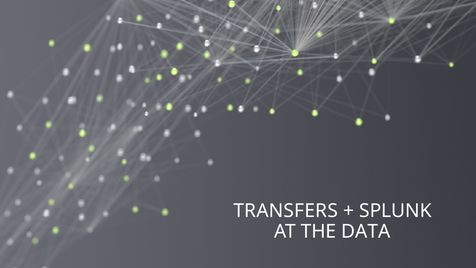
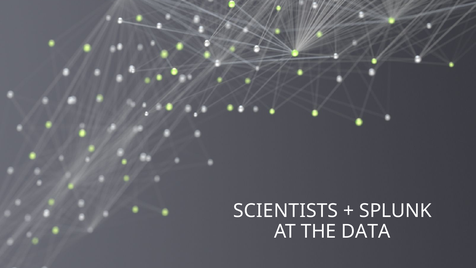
TRANSFERS: TRANSFERS -> SCIENTISTS (286, 210)
